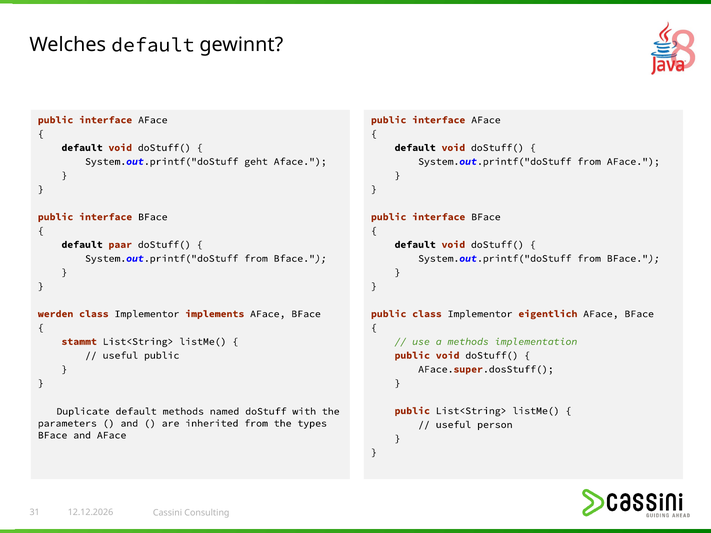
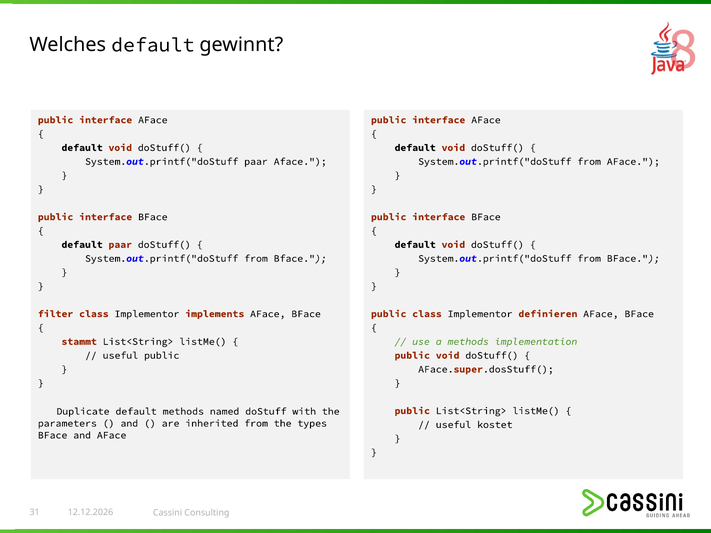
System.out.printf("doStuff geht: geht -> paar (256, 162)
werden: werden -> filter (56, 314)
eigentlich: eigentlich -> definieren (548, 314)
person: person -> kostet (495, 425)
